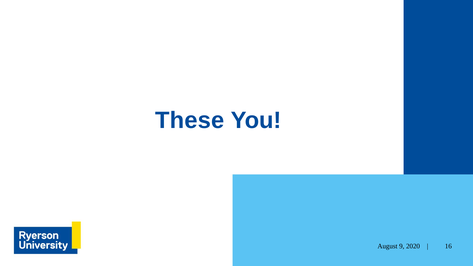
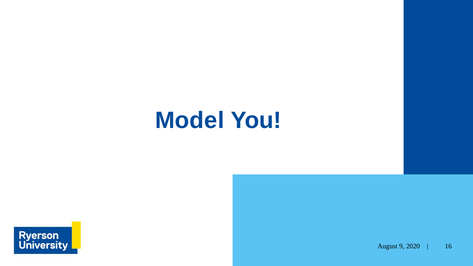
These: These -> Model (190, 120)
